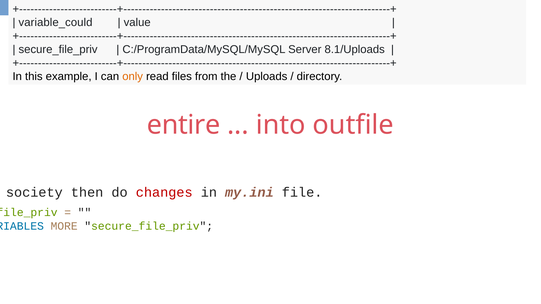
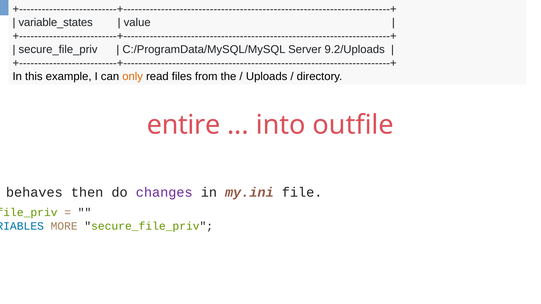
variable_could: variable_could -> variable_states (56, 23)
8.1/Uploads: 8.1/Uploads -> 9.2/Uploads (355, 50)
society: society -> behaves (34, 193)
changes colour: red -> purple (164, 193)
